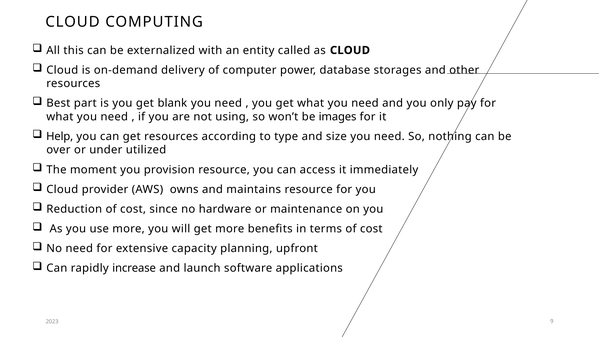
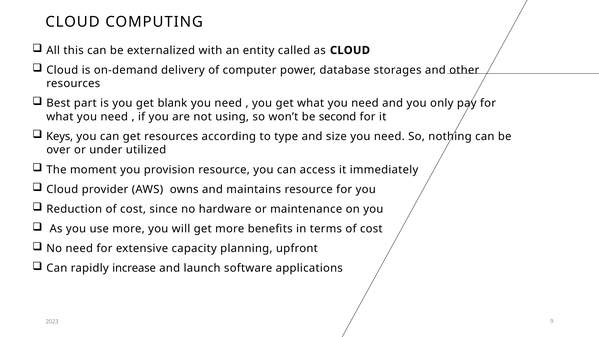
images: images -> second (338, 117)
Help: Help -> Keys (60, 136)
